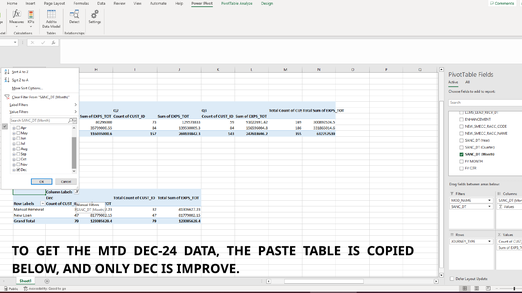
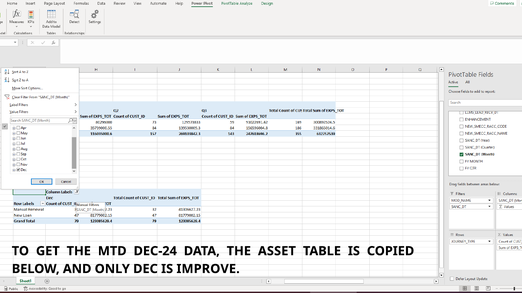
PASTE: PASTE -> ASSET (277, 252)
